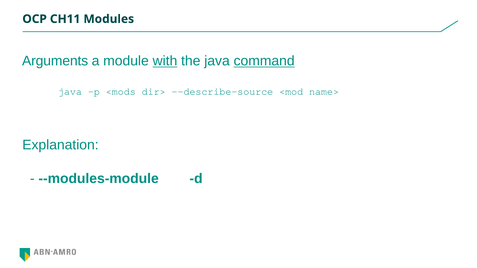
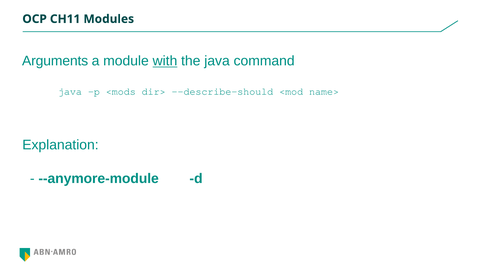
command underline: present -> none (264, 61)
--describe-source: --describe-source -> --describe-should (222, 92)
--modules-module: --modules-module -> --anymore-module (99, 179)
